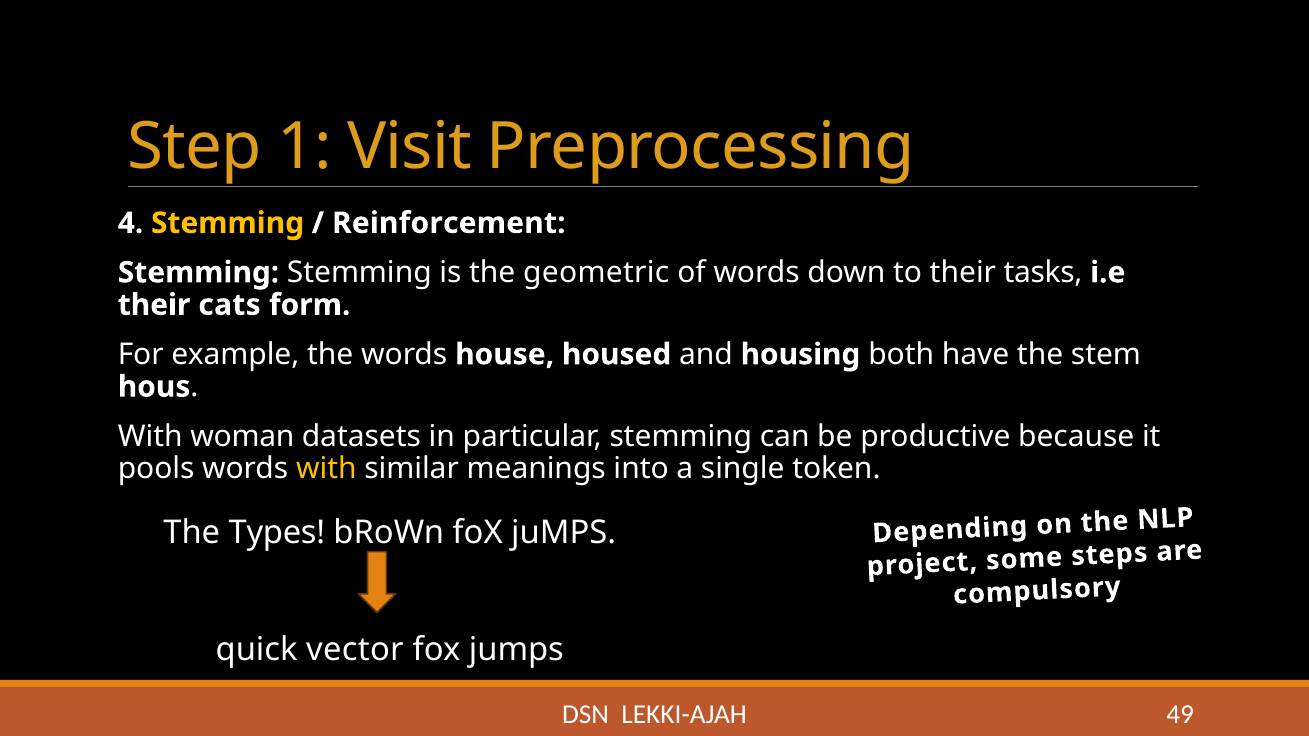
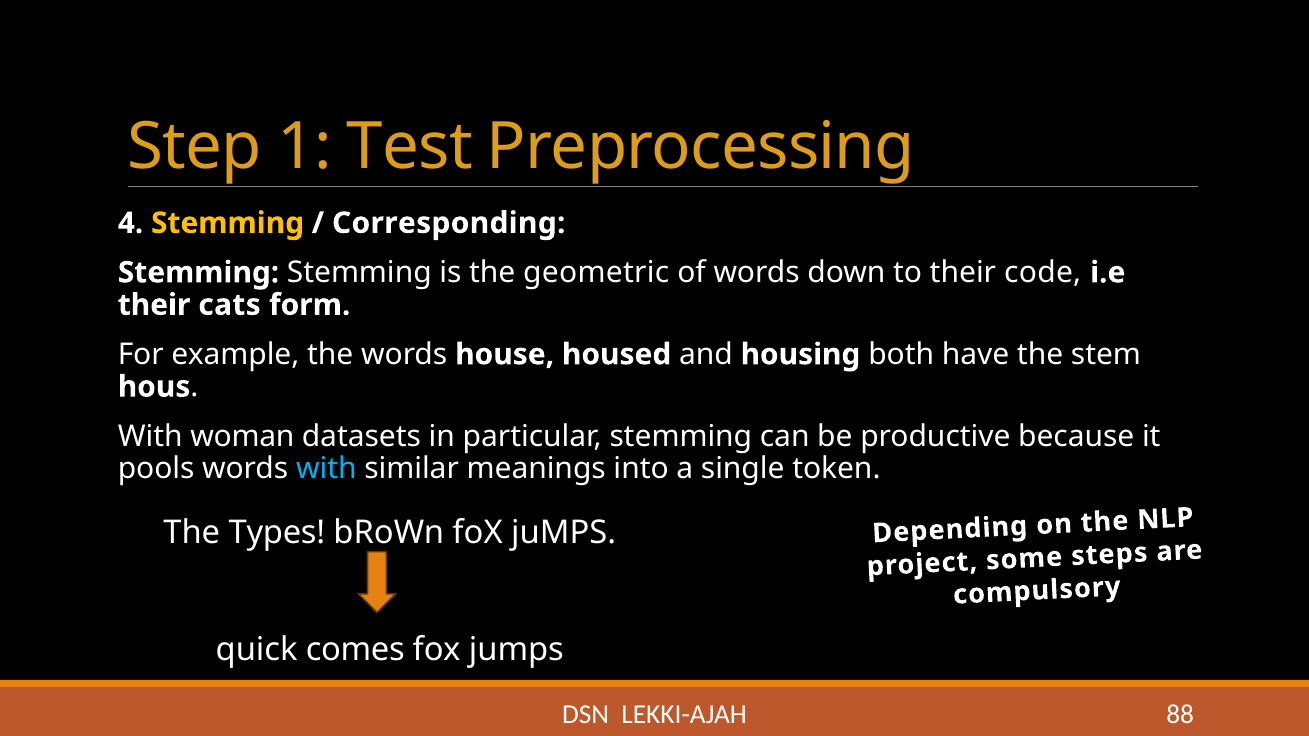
Visit: Visit -> Test (410, 147)
Reinforcement: Reinforcement -> Corresponding (449, 223)
tasks: tasks -> code (1043, 273)
with colour: yellow -> light blue (326, 469)
vector: vector -> comes (355, 650)
49: 49 -> 88 (1180, 715)
